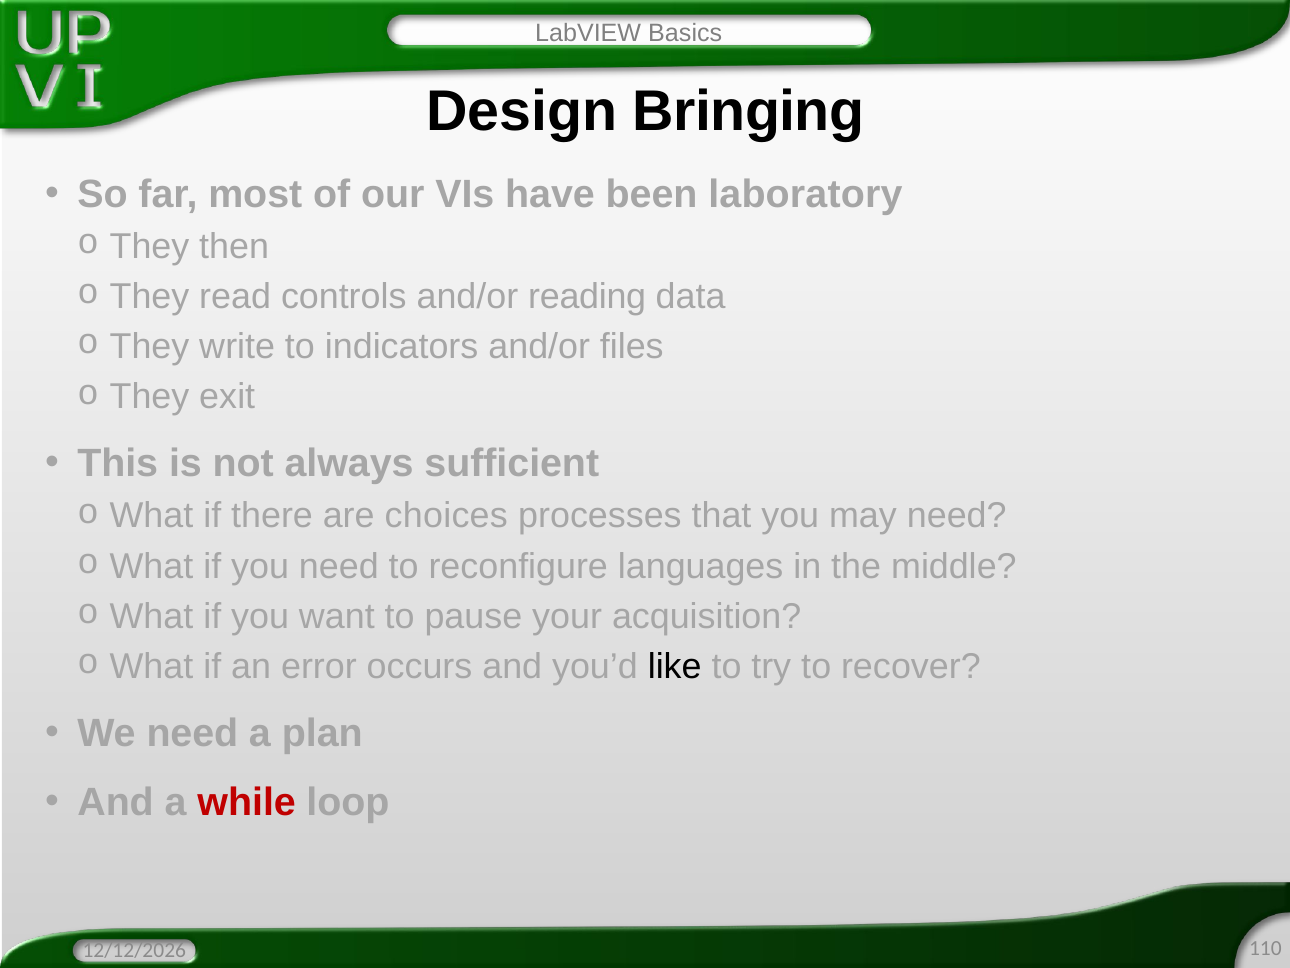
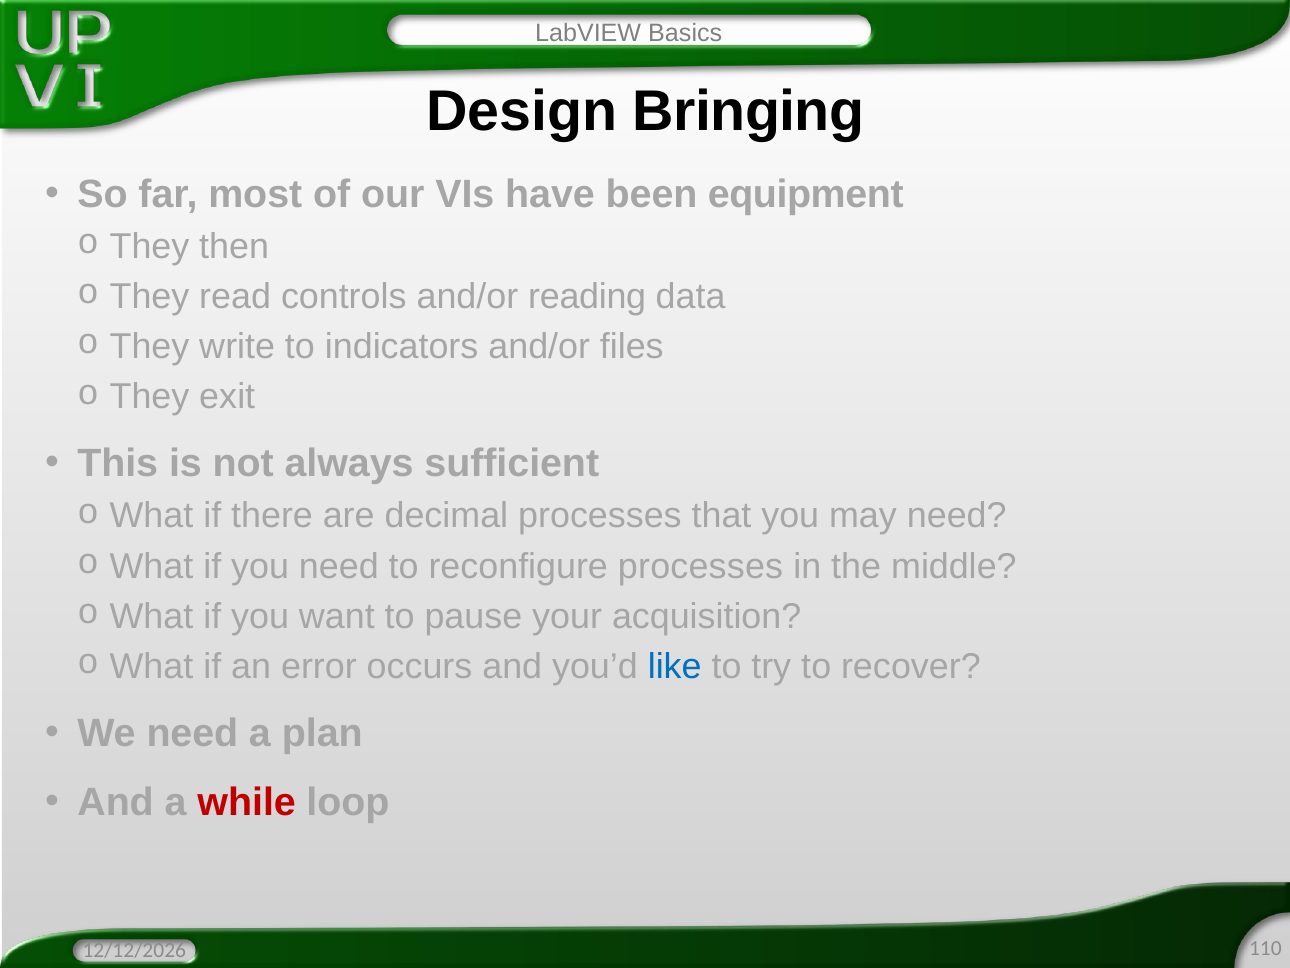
laboratory: laboratory -> equipment (806, 194)
choices: choices -> decimal (446, 516)
reconfigure languages: languages -> processes (701, 566)
like colour: black -> blue (675, 666)
